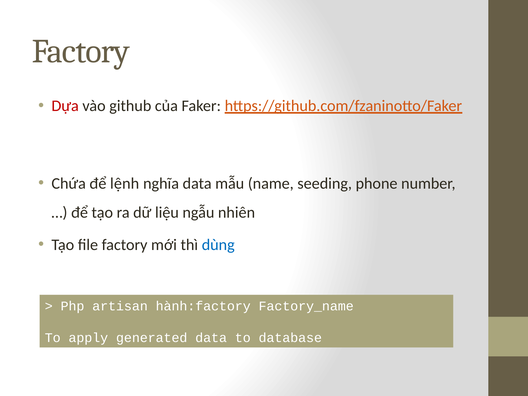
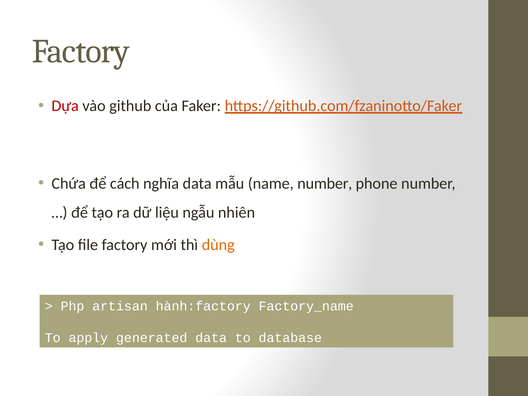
lệnh: lệnh -> cách (125, 184)
name seeding: seeding -> number (325, 184)
dùng colour: blue -> orange (218, 245)
